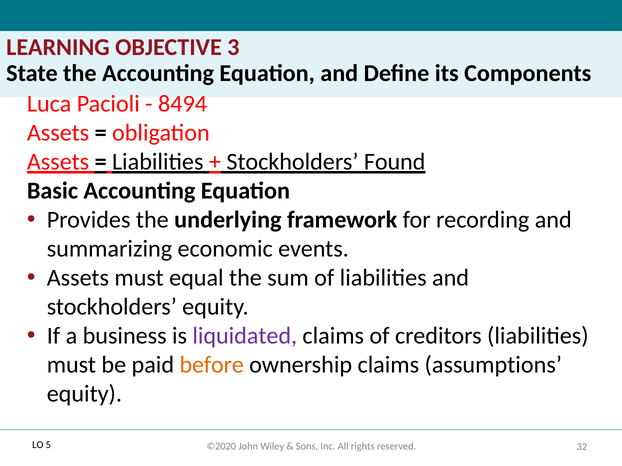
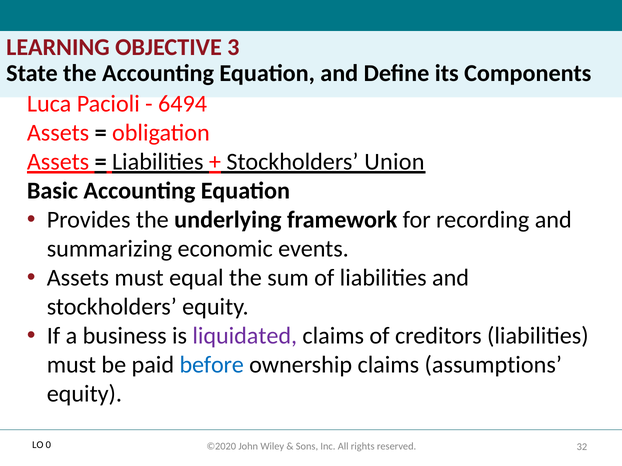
8494: 8494 -> 6494 (183, 104)
Found: Found -> Union (394, 162)
before colour: orange -> blue (212, 365)
5: 5 -> 0 (48, 445)
